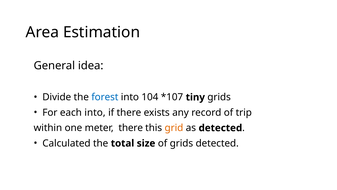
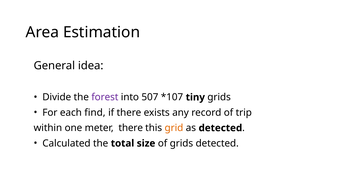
forest colour: blue -> purple (105, 97)
104: 104 -> 507 (150, 97)
each into: into -> find (95, 112)
